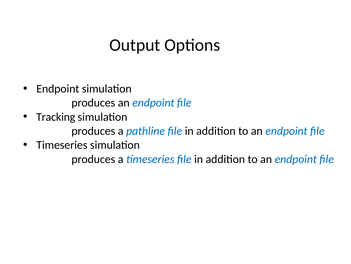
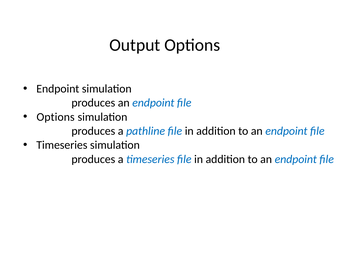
Tracking: Tracking -> Options (56, 117)
